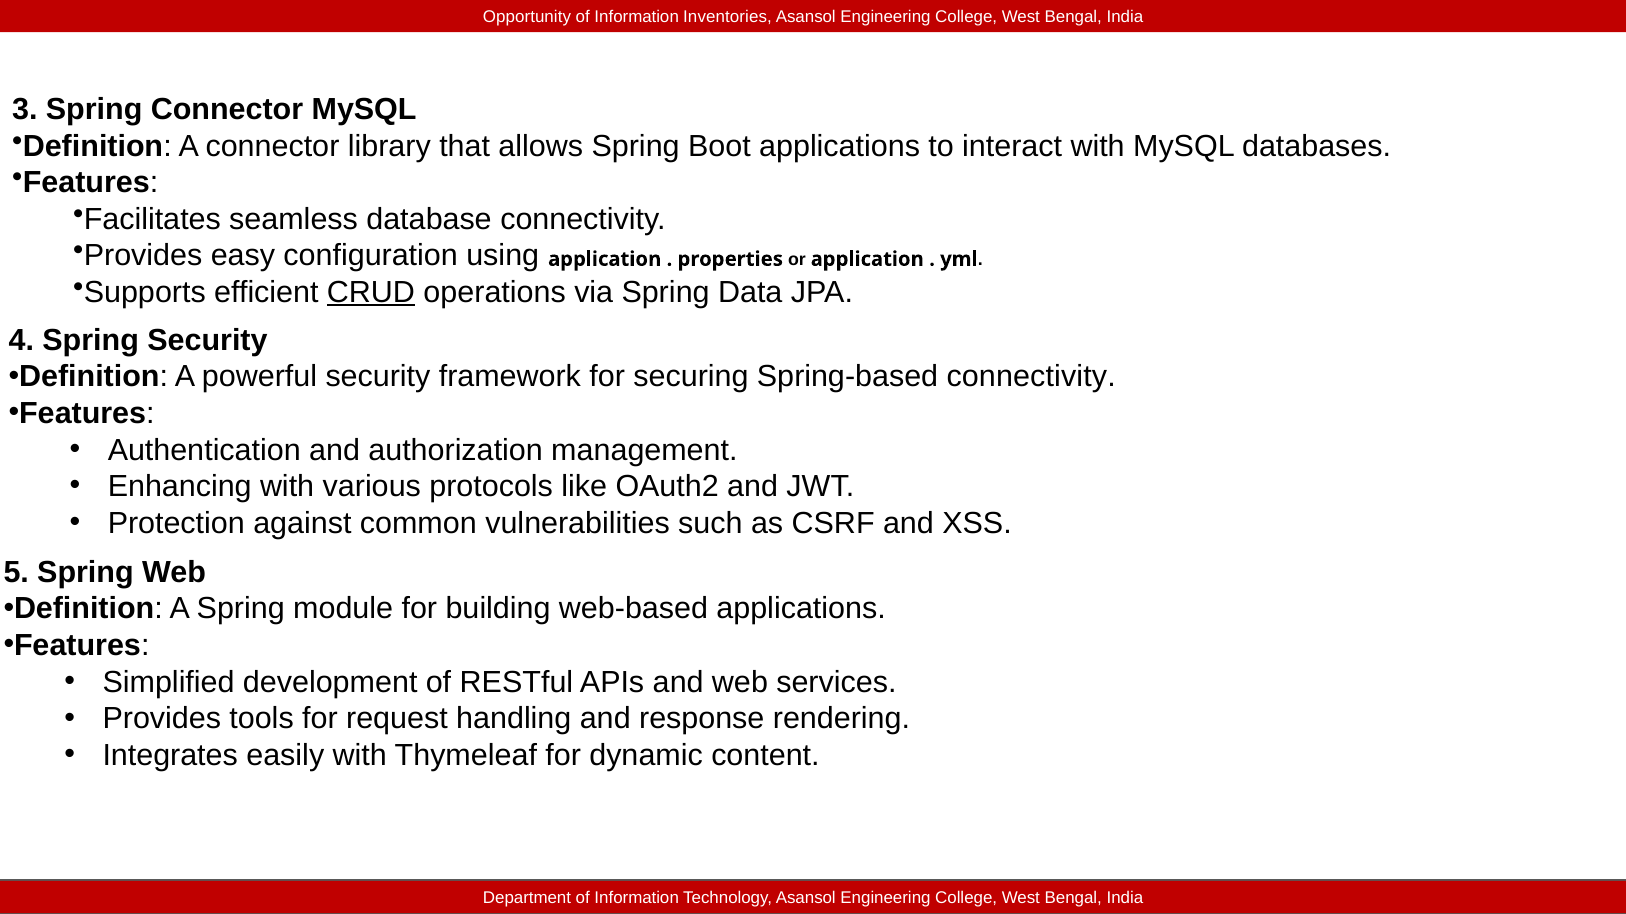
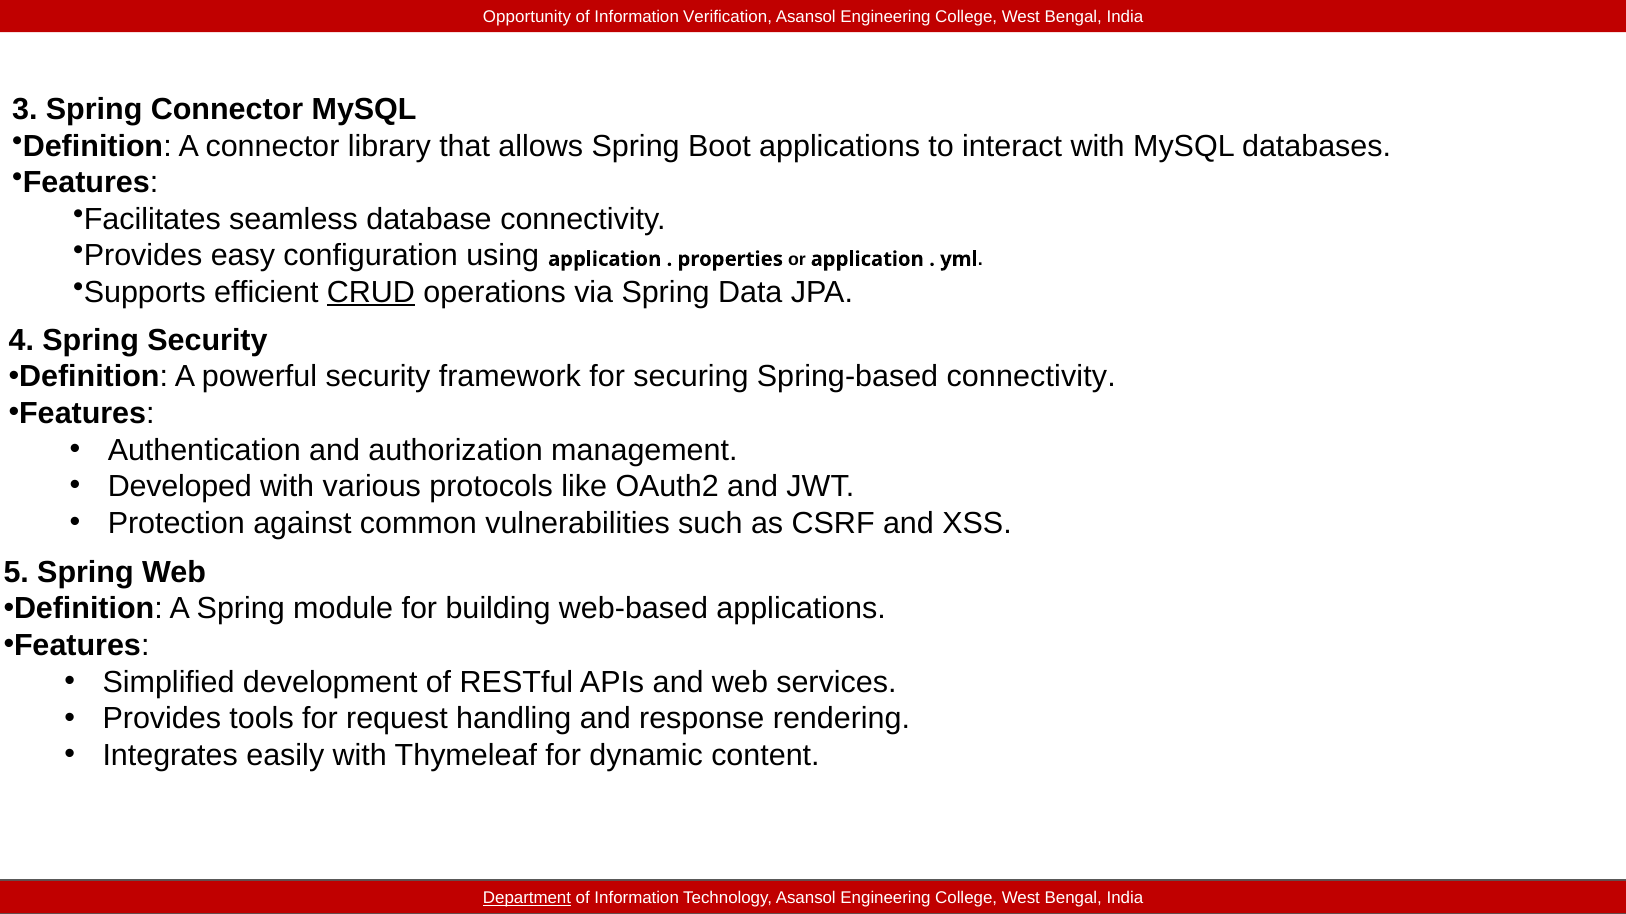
Inventories: Inventories -> Verification (728, 17)
Enhancing: Enhancing -> Developed (180, 487)
Department underline: none -> present (527, 899)
